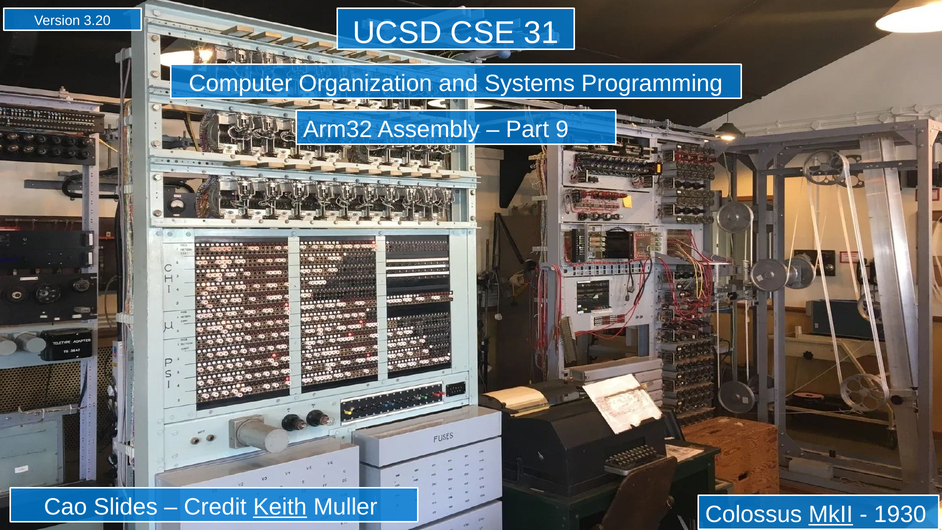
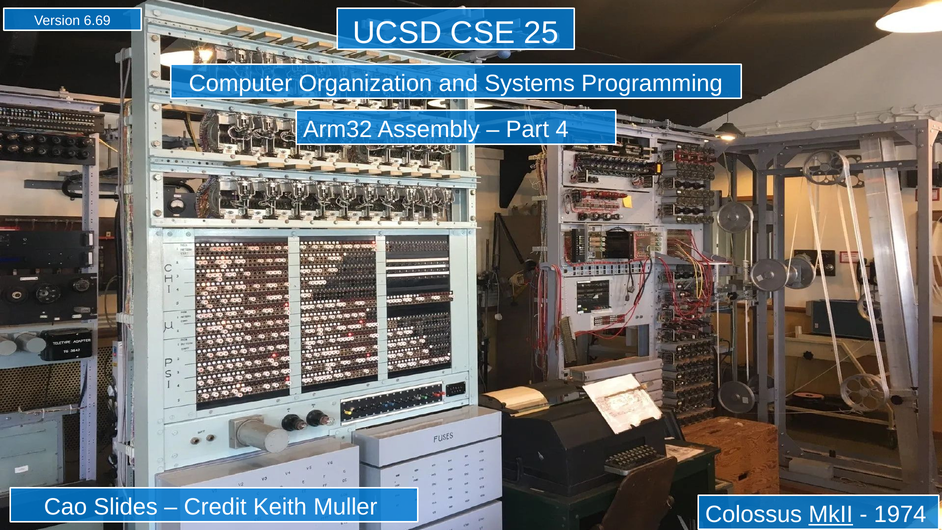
3.20: 3.20 -> 6.69 (97, 21)
31: 31 -> 25 (541, 33)
9: 9 -> 4 (562, 130)
Keith underline: present -> none (280, 507)
1930: 1930 -> 1974 (900, 514)
